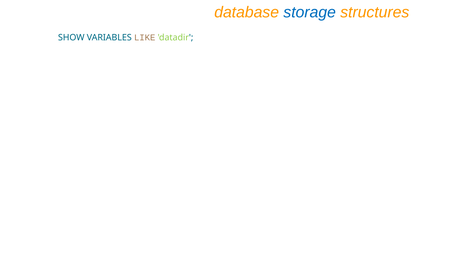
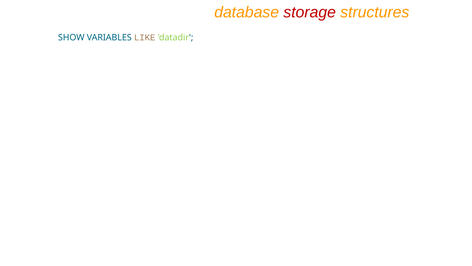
storage colour: blue -> red (310, 12)
